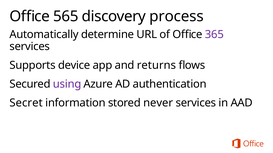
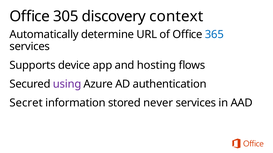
565: 565 -> 305 (66, 16)
process: process -> context (176, 16)
365 colour: purple -> blue (214, 35)
returns: returns -> hosting (157, 66)
